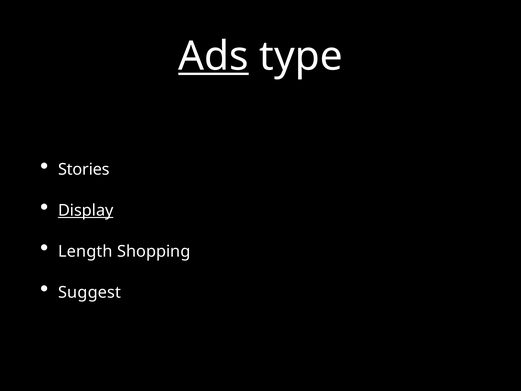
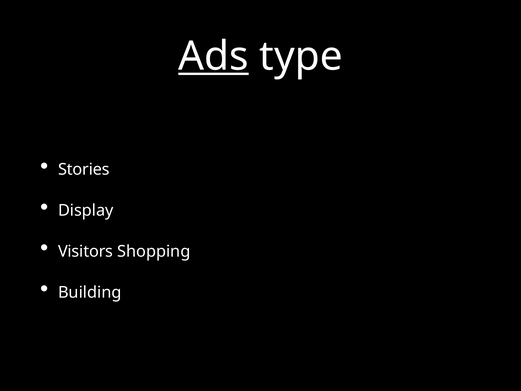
Display underline: present -> none (86, 210)
Length: Length -> Visitors (86, 251)
Suggest: Suggest -> Building (90, 292)
